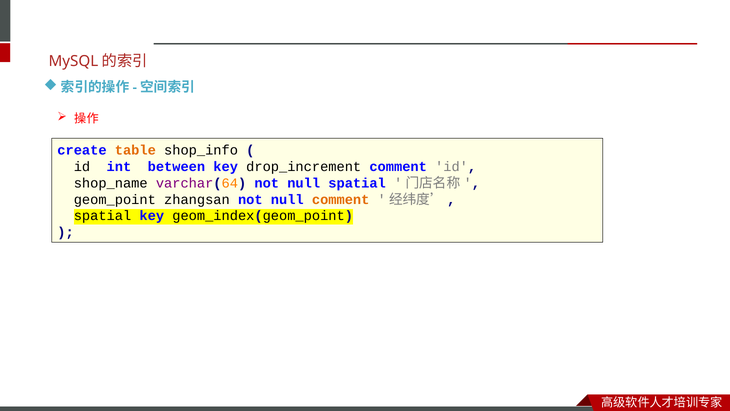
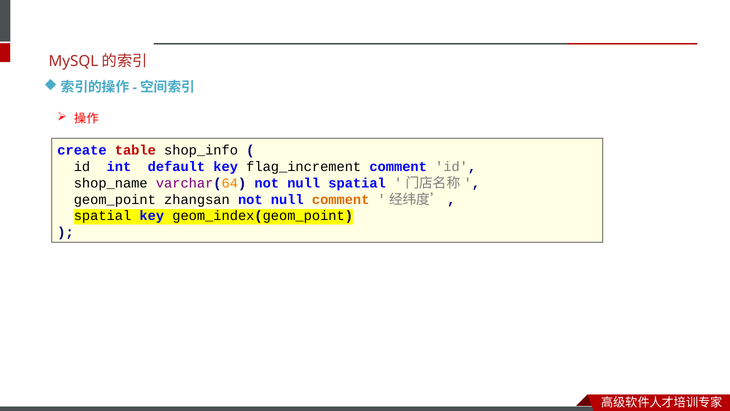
table colour: orange -> red (135, 150)
between: between -> default (176, 166)
drop_increment: drop_increment -> flag_increment (304, 166)
